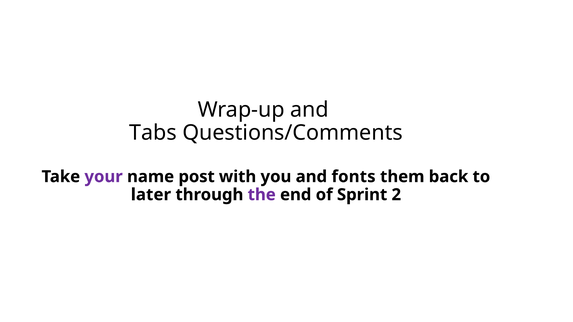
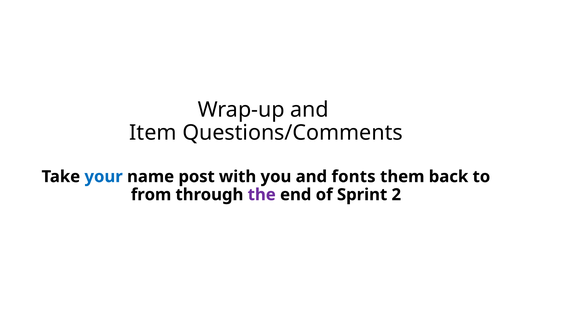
Tabs: Tabs -> Item (153, 133)
your colour: purple -> blue (104, 177)
later: later -> from (151, 195)
